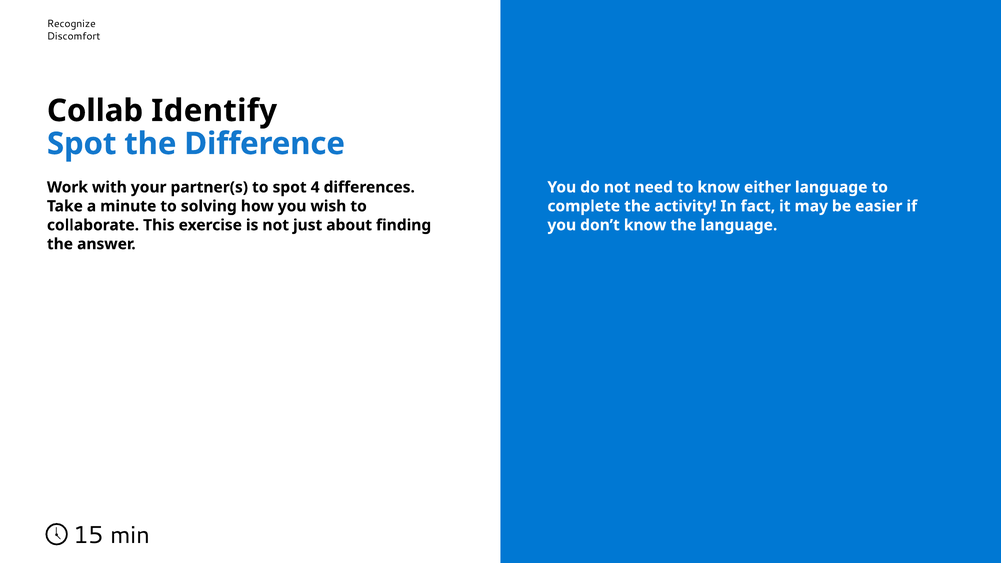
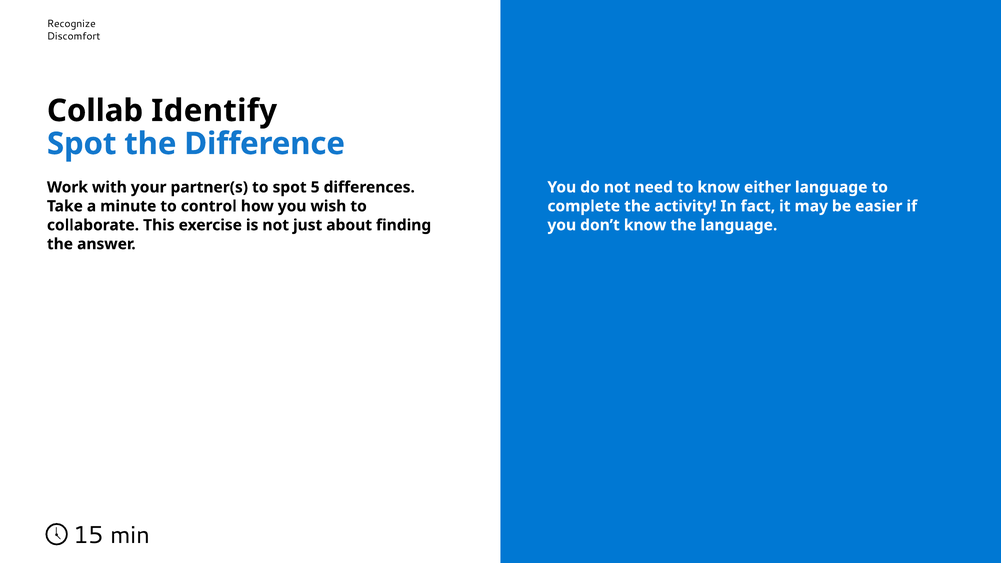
4: 4 -> 5 (315, 187)
solving: solving -> control (209, 206)
